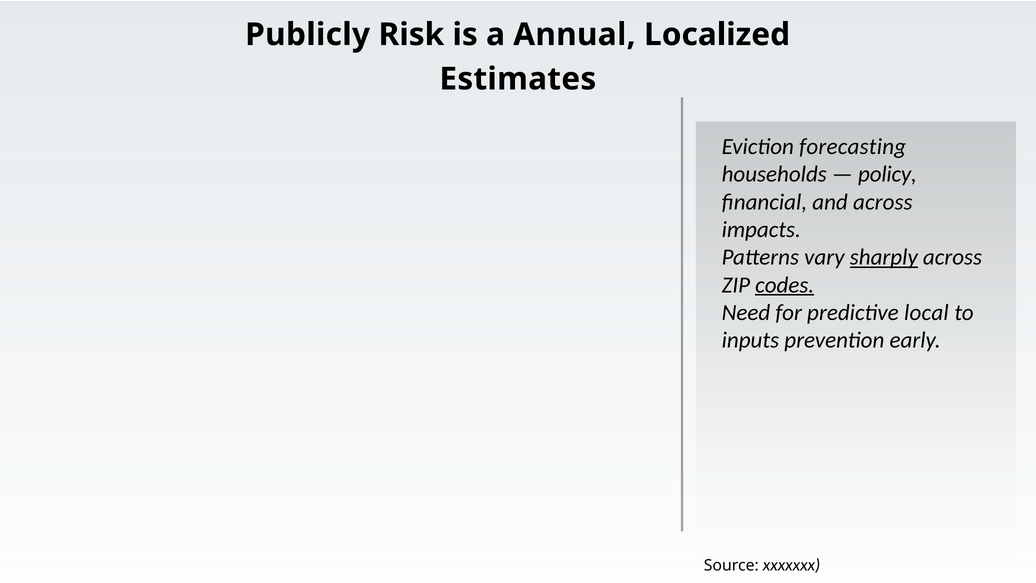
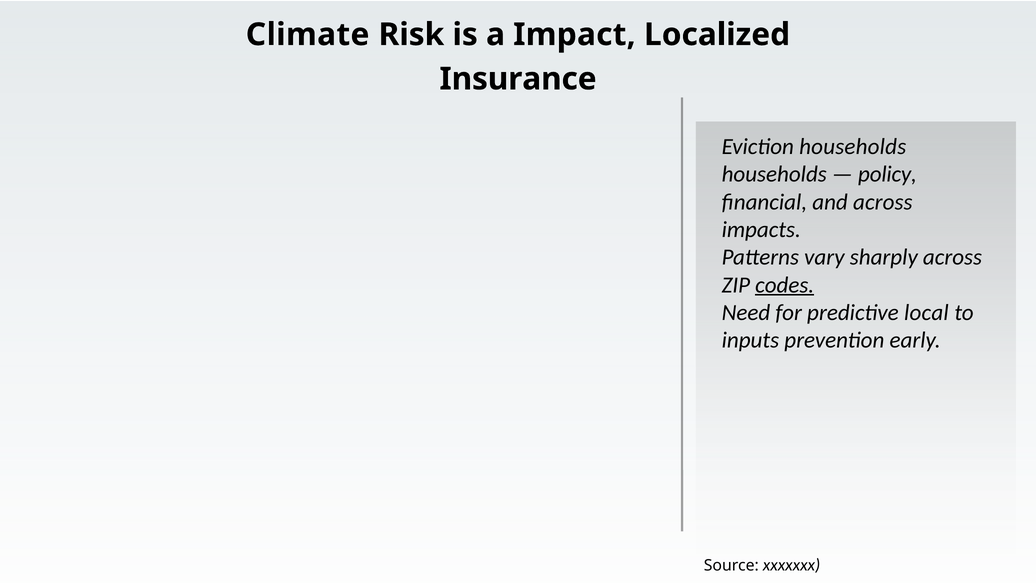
Publicly: Publicly -> Climate (308, 35)
Annual: Annual -> Impact (574, 35)
Estimates: Estimates -> Insurance (518, 79)
Eviction forecasting: forecasting -> households (853, 147)
sharply underline: present -> none (884, 257)
